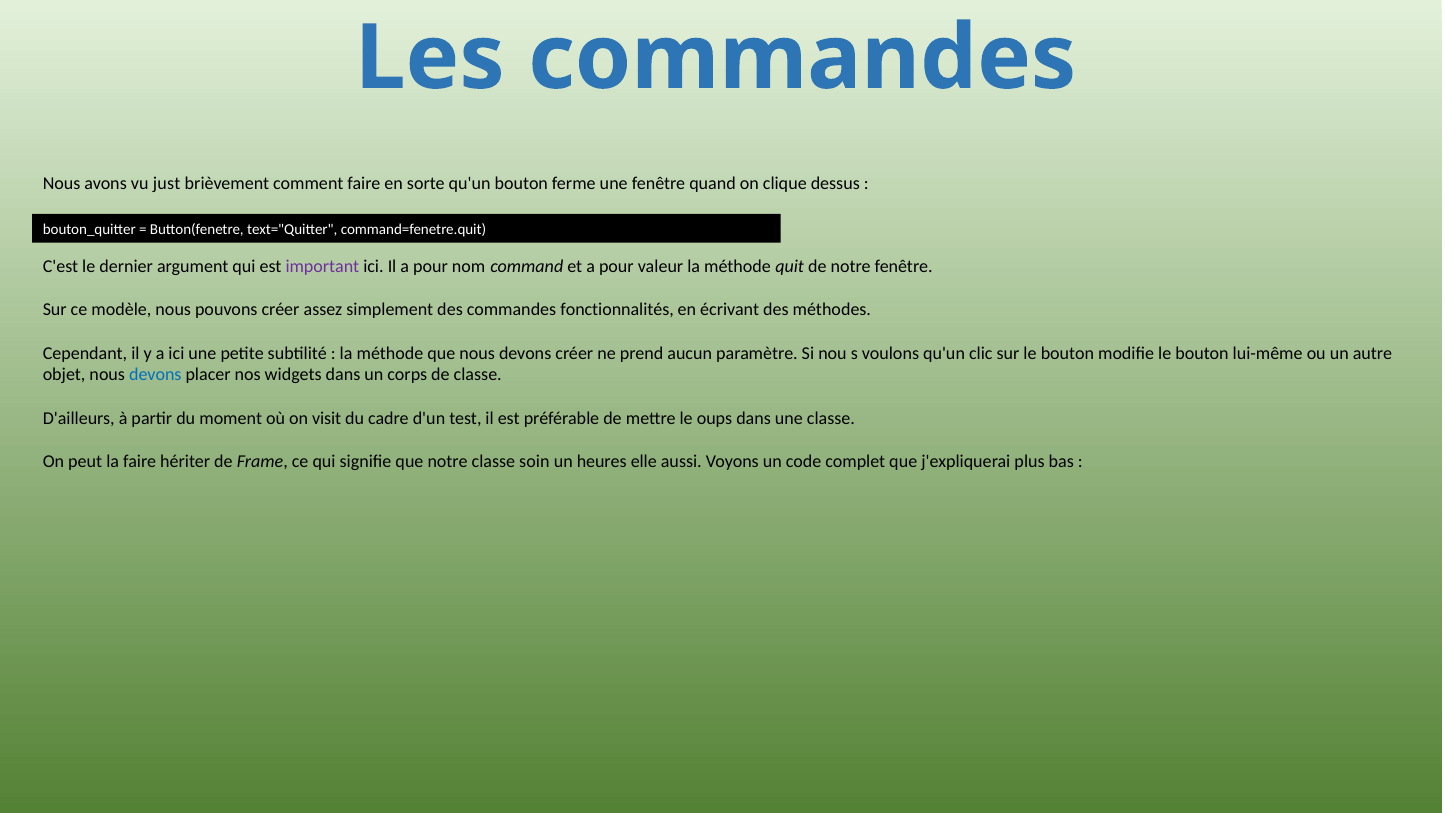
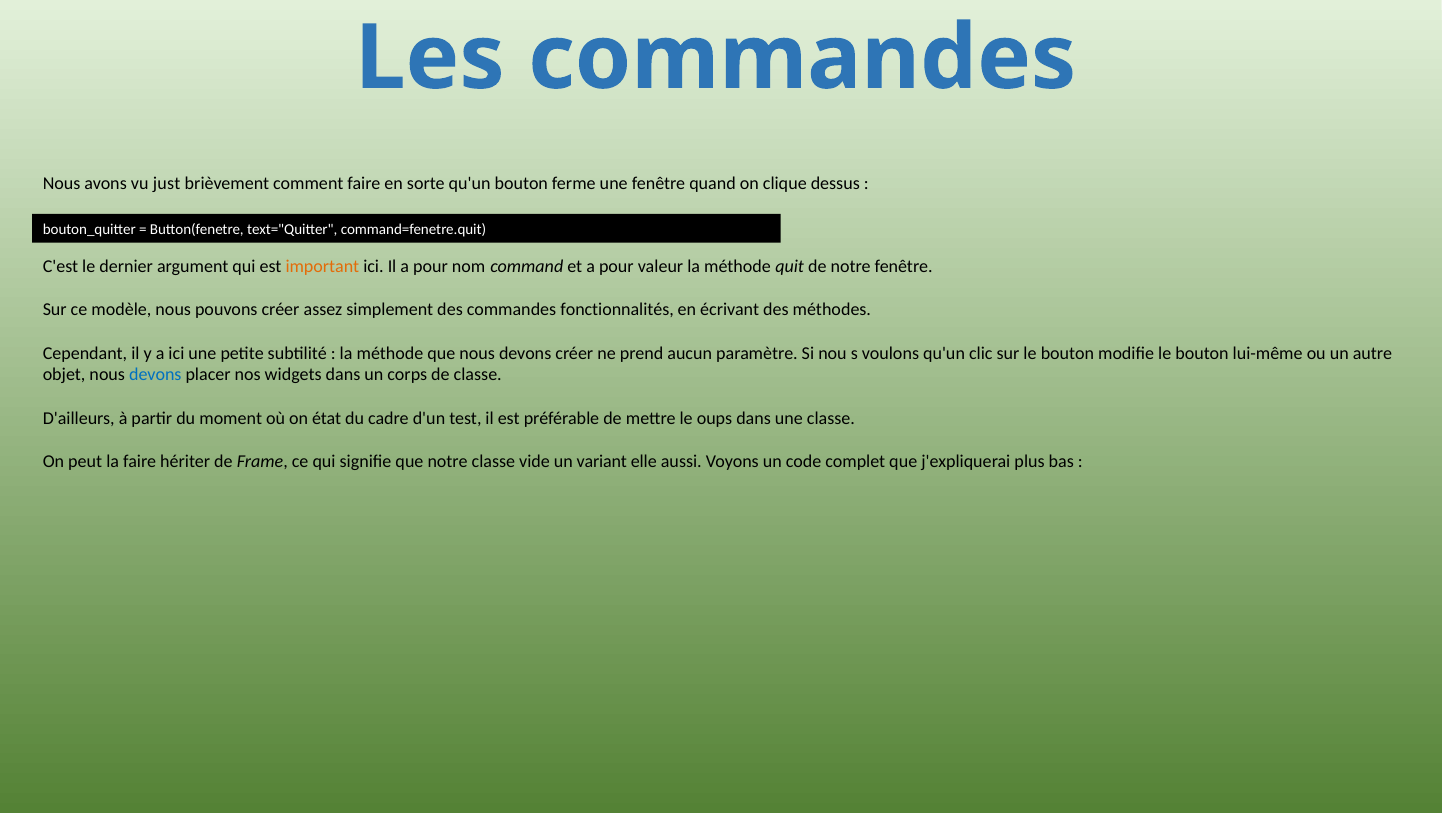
important colour: purple -> orange (322, 267)
visit: visit -> état (327, 418)
soin: soin -> vide (534, 462)
heures: heures -> variant (602, 462)
